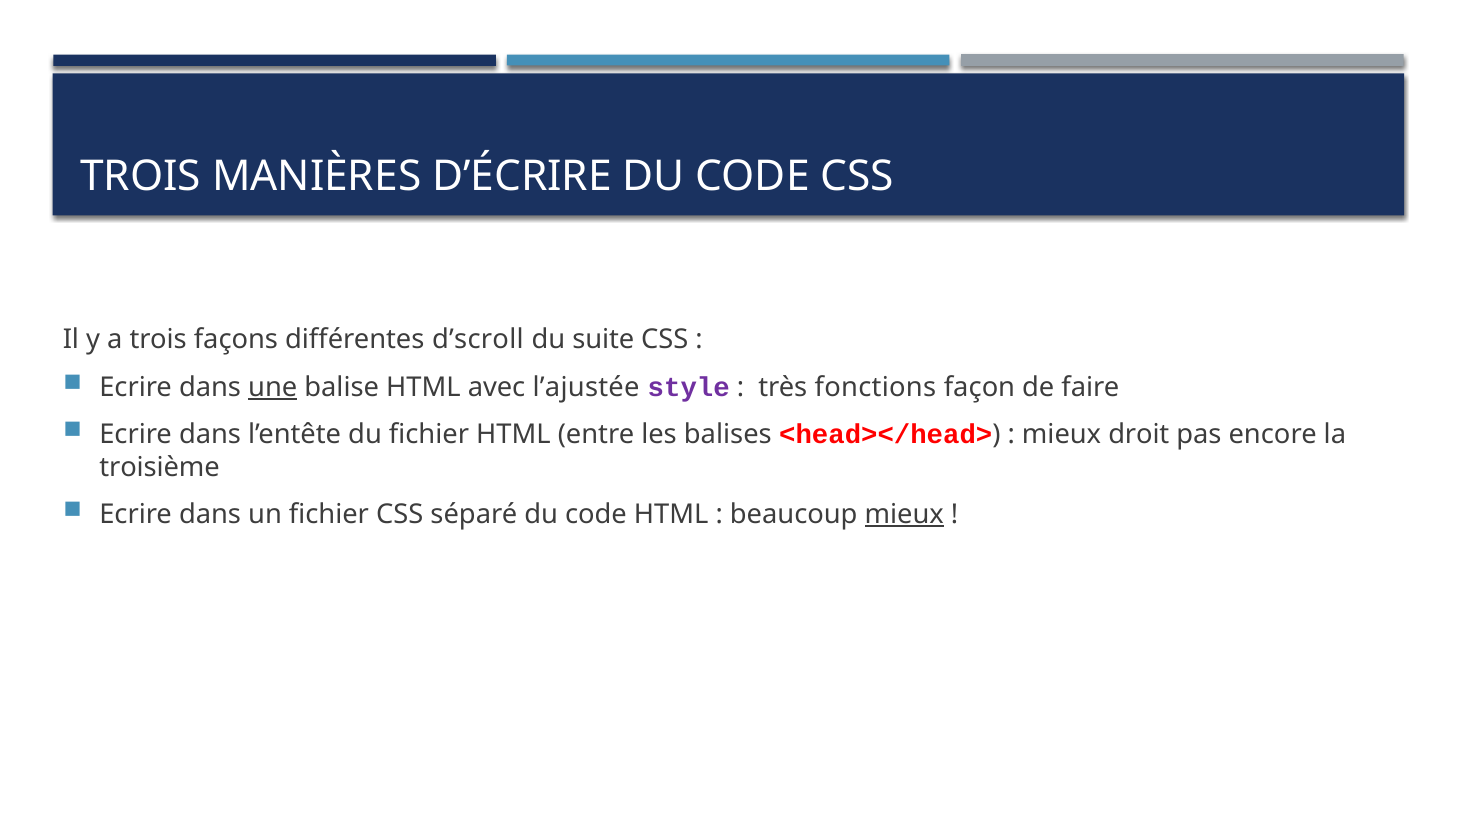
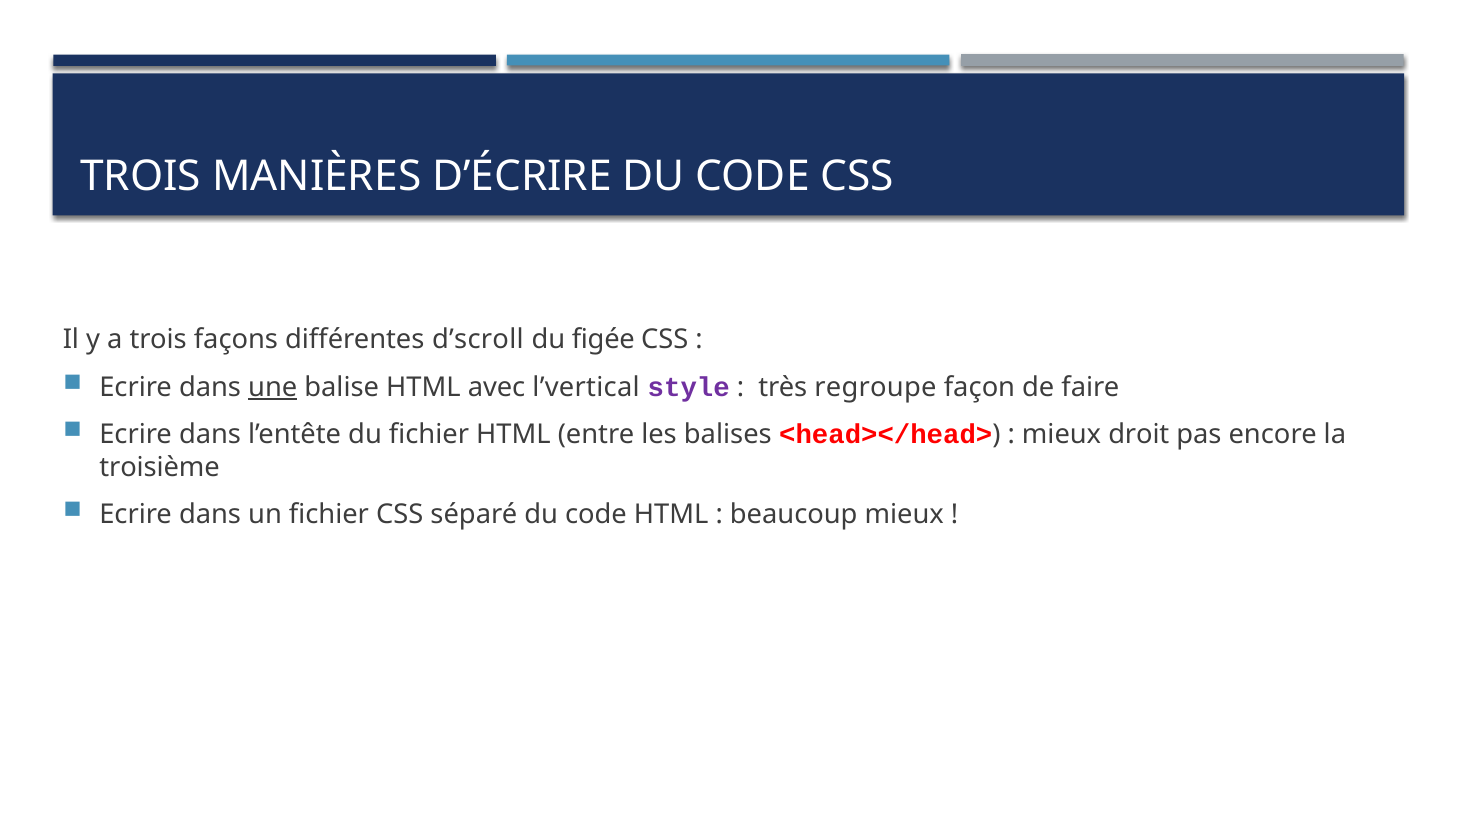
suite: suite -> figée (603, 340)
l’ajustée: l’ajustée -> l’vertical (586, 387)
fonctions: fonctions -> regroupe (875, 387)
mieux underline: present -> none (904, 515)
